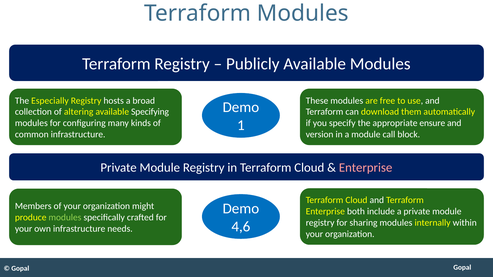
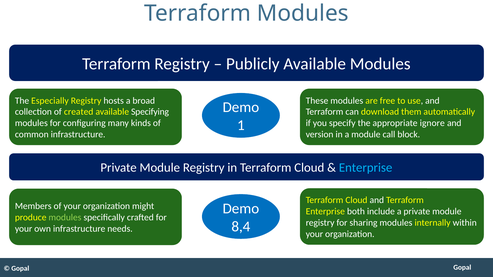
altering: altering -> created (79, 112)
ensure: ensure -> ignore (432, 123)
Enterprise colour: pink -> light blue (366, 168)
4,6: 4,6 -> 8,4 (241, 227)
